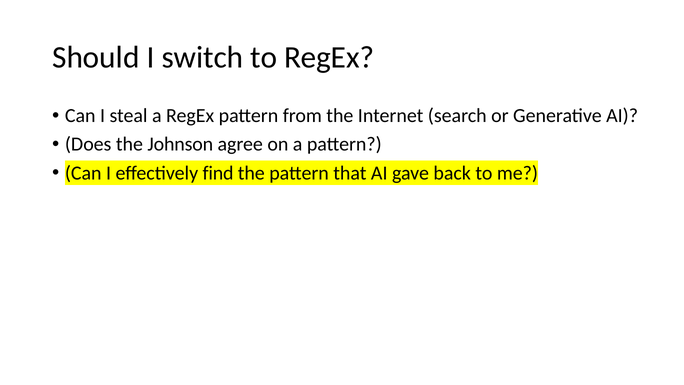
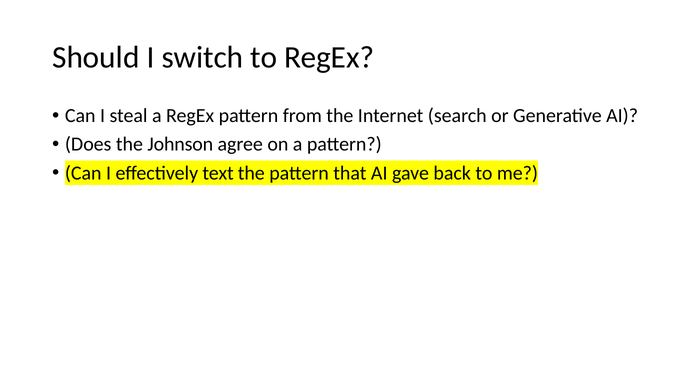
find: find -> text (218, 173)
